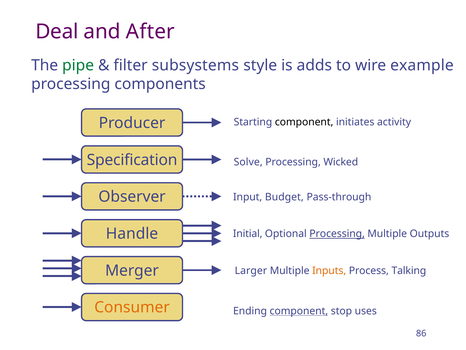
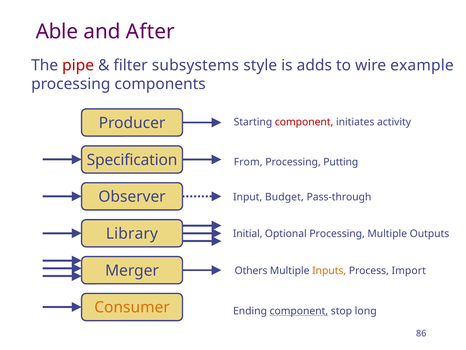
Deal: Deal -> Able (57, 32)
pipe colour: green -> red (78, 65)
component colour: black -> red (304, 122)
Solve: Solve -> From (248, 162)
Wicked: Wicked -> Putting (341, 162)
Handle: Handle -> Library (132, 233)
Processing underline: present -> none (337, 233)
Larger: Larger -> Others (251, 270)
Talking: Talking -> Import (409, 270)
uses: uses -> long (366, 311)
